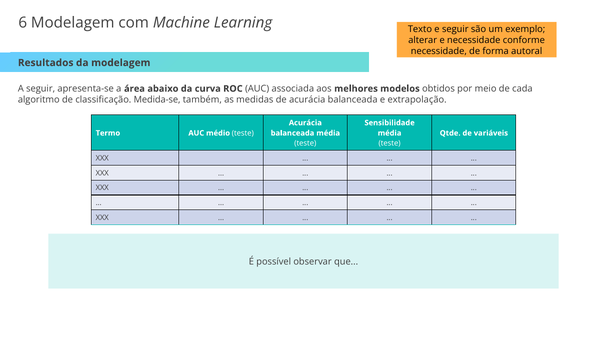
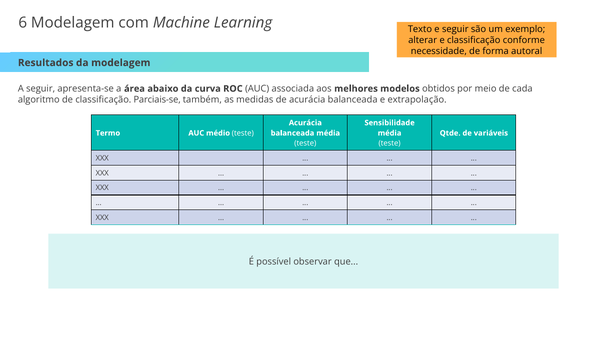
e necessidade: necessidade -> classificação (474, 40)
Medida-se: Medida-se -> Parciais-se (157, 100)
